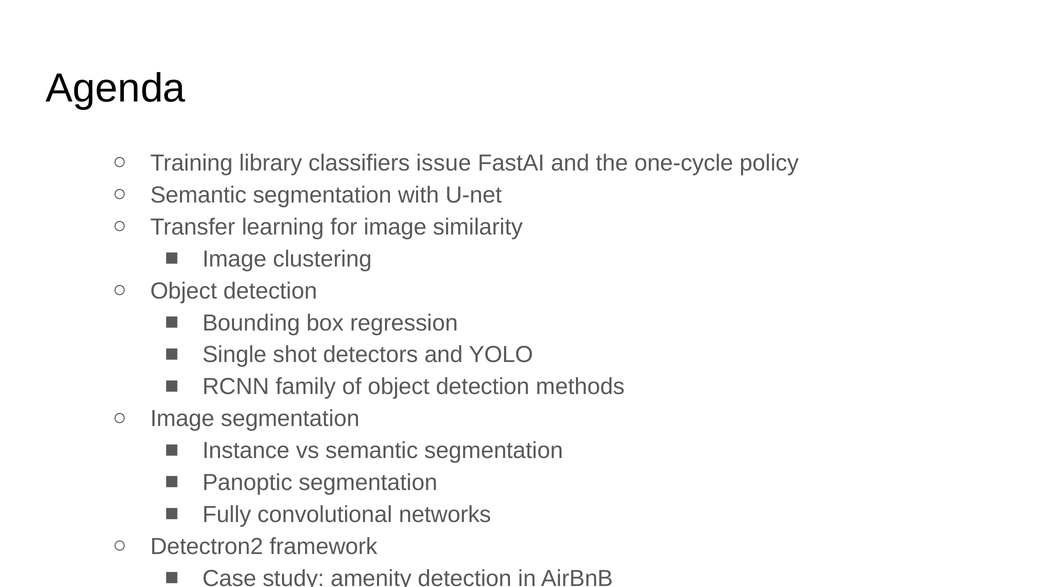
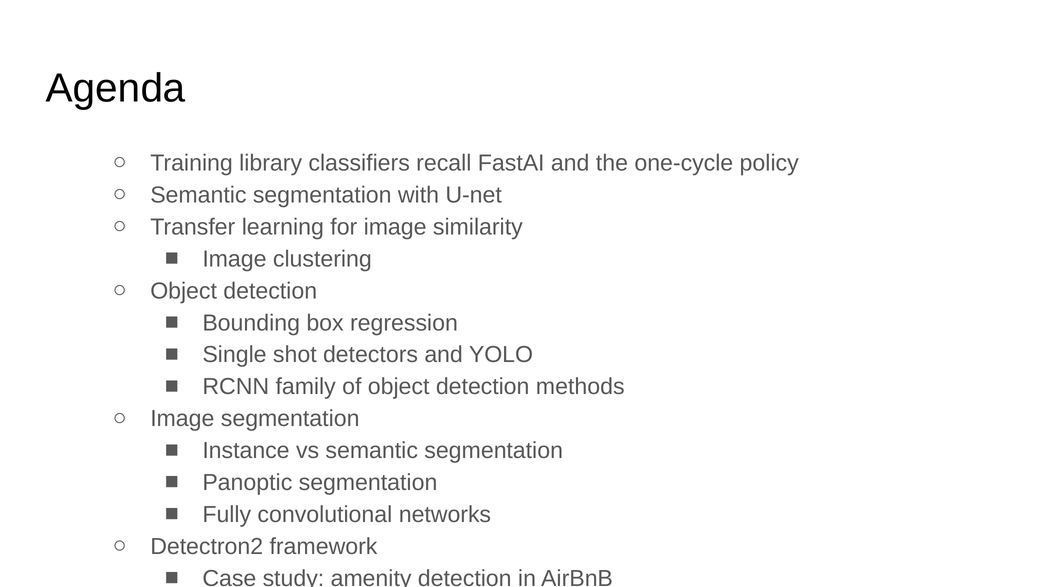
issue: issue -> recall (444, 163)
